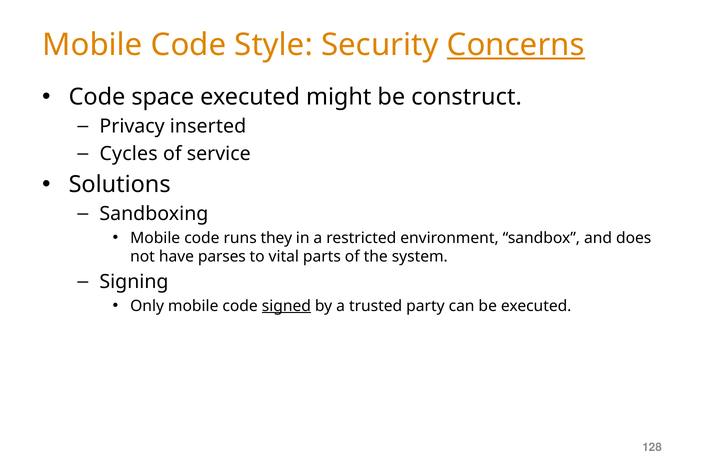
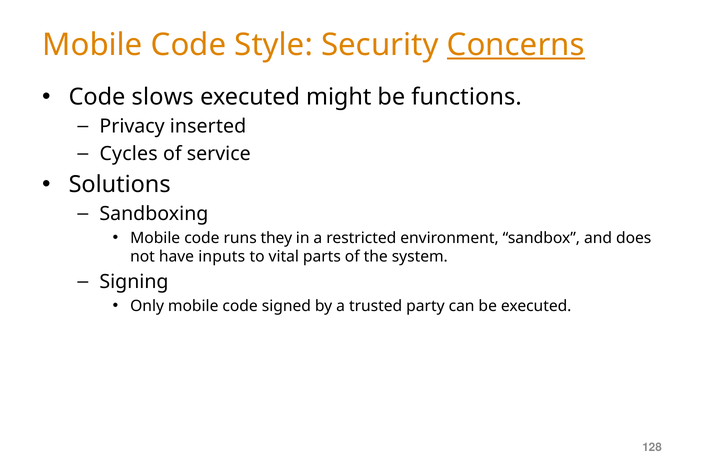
space: space -> slows (163, 97)
construct: construct -> functions (467, 97)
parses: parses -> inputs (222, 257)
signed underline: present -> none (286, 306)
